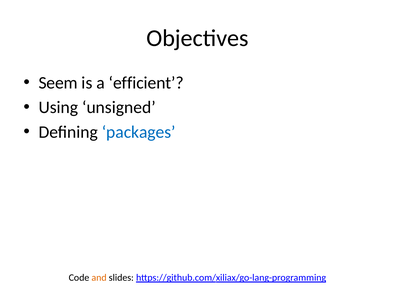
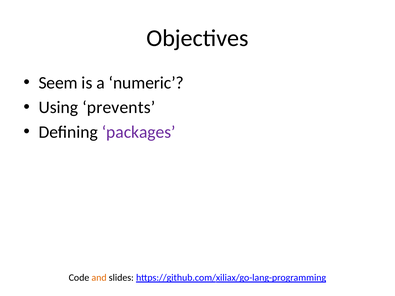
efficient: efficient -> numeric (146, 83)
unsigned: unsigned -> prevents (119, 107)
packages colour: blue -> purple (139, 132)
